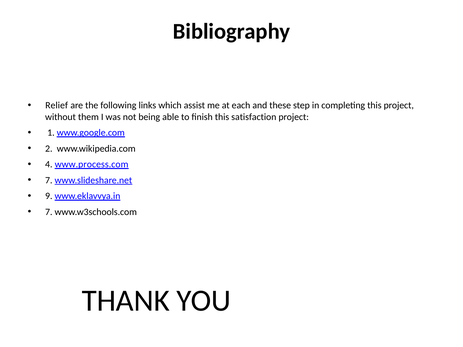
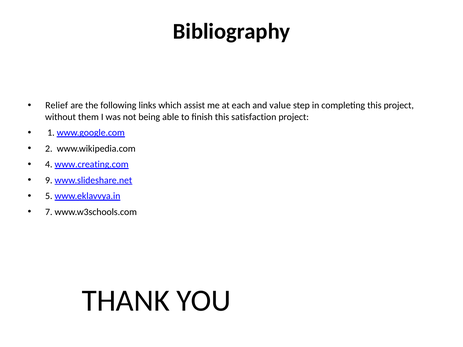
these: these -> value (280, 105)
www.process.com: www.process.com -> www.creating.com (92, 164)
7: 7 -> 9 (49, 180)
9: 9 -> 5 (49, 196)
